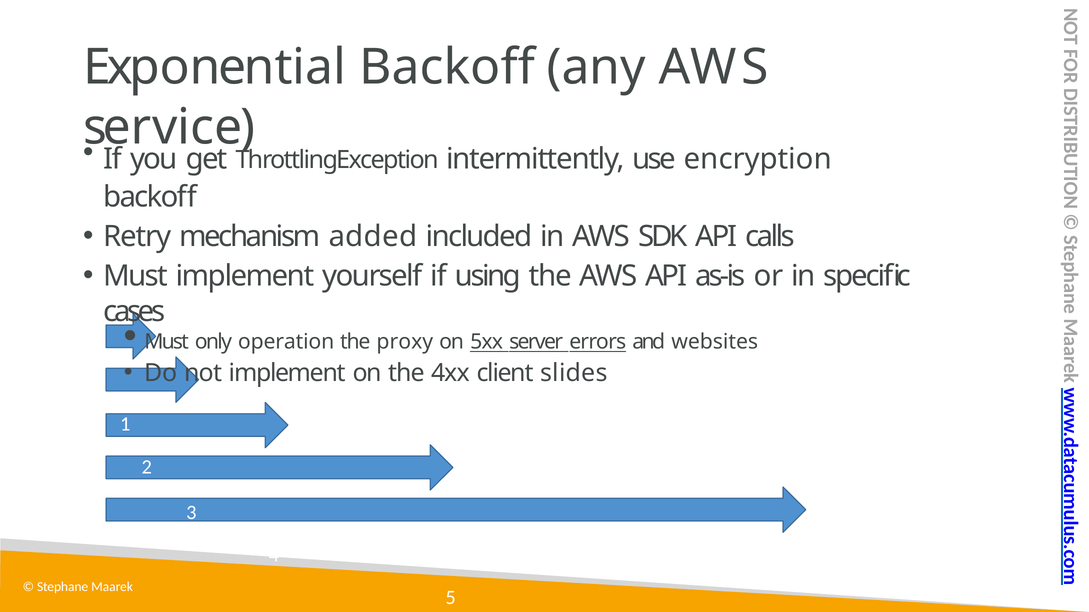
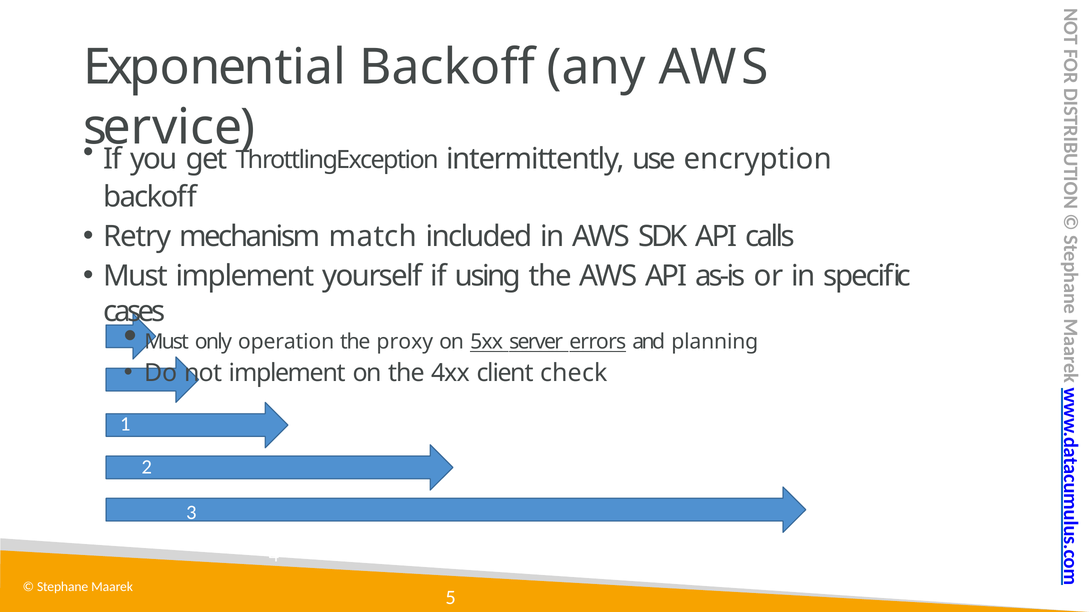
added: added -> match (373, 237)
websites: websites -> planning (715, 342)
slides: slides -> check (574, 373)
